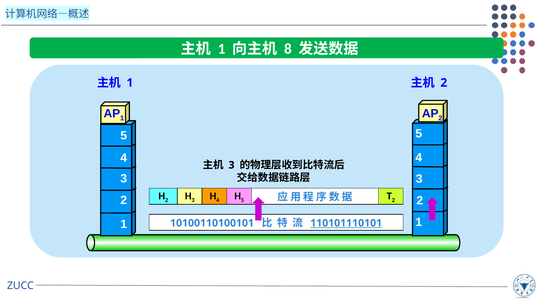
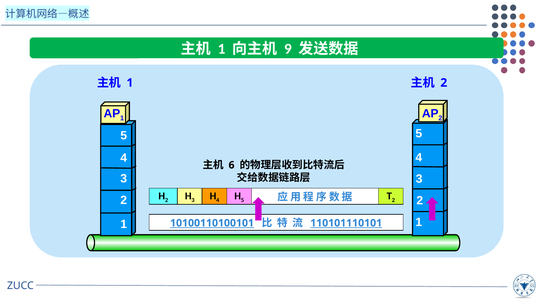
8: 8 -> 9 (288, 49)
3: 3 -> 6 (232, 165)
10100110100101 underline: none -> present (212, 223)
